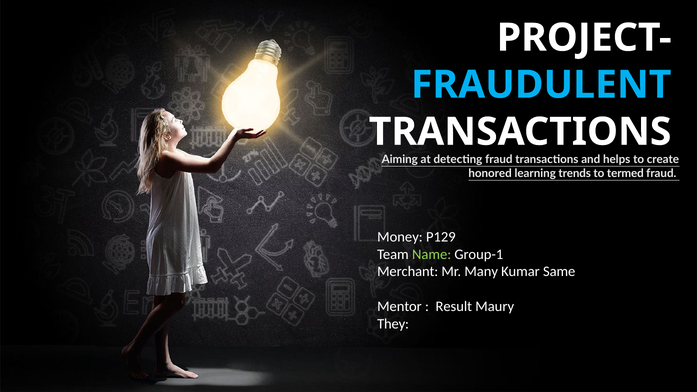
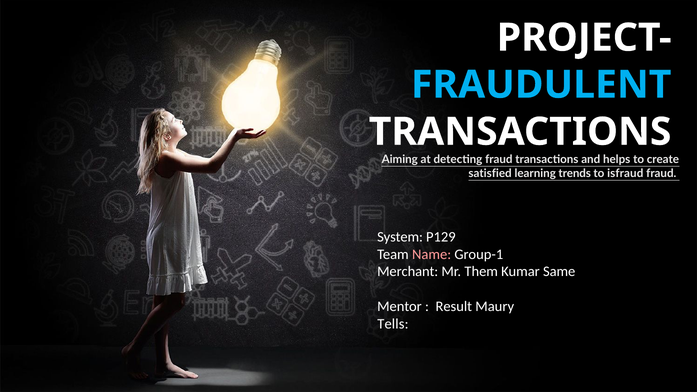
honored: honored -> satisfied (490, 174)
termed: termed -> isfraud (625, 174)
Money: Money -> System (400, 237)
Name colour: light green -> pink (432, 254)
Many: Many -> Them (481, 272)
They: They -> Tells (393, 324)
